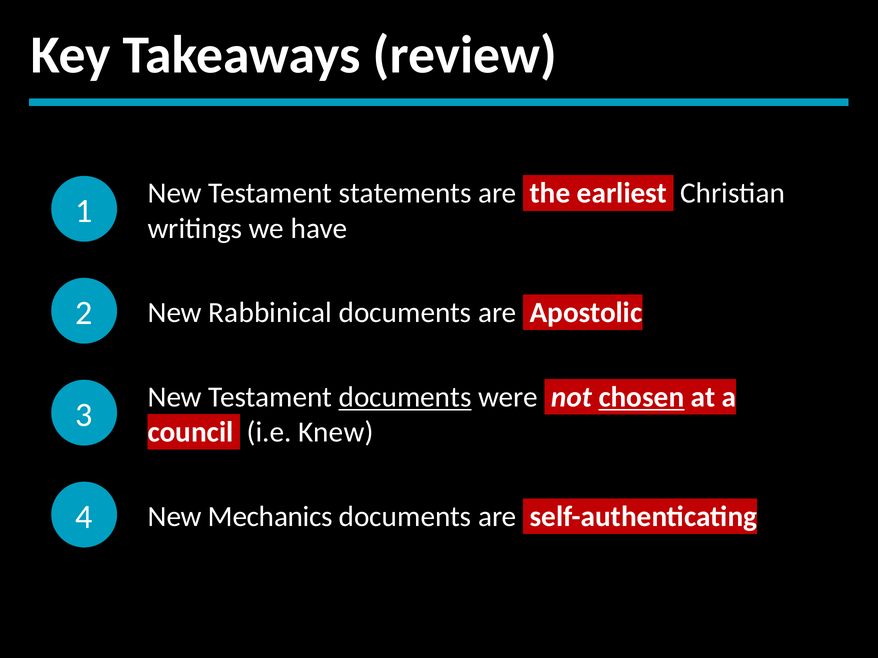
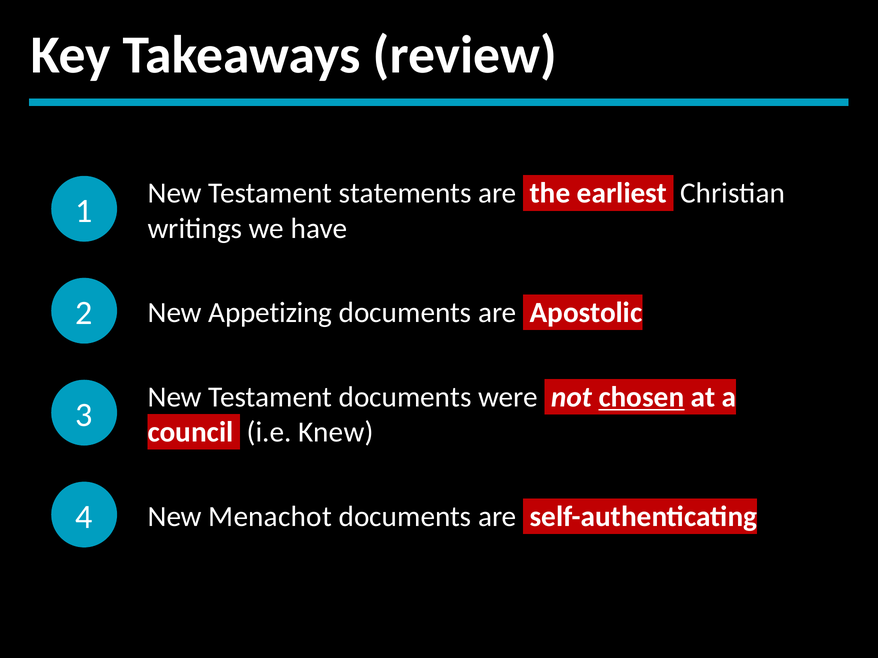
Rabbinical: Rabbinical -> Appetizing (270, 313)
documents underline: present -> none (405, 397)
Mechanics: Mechanics -> Menachot (270, 517)
